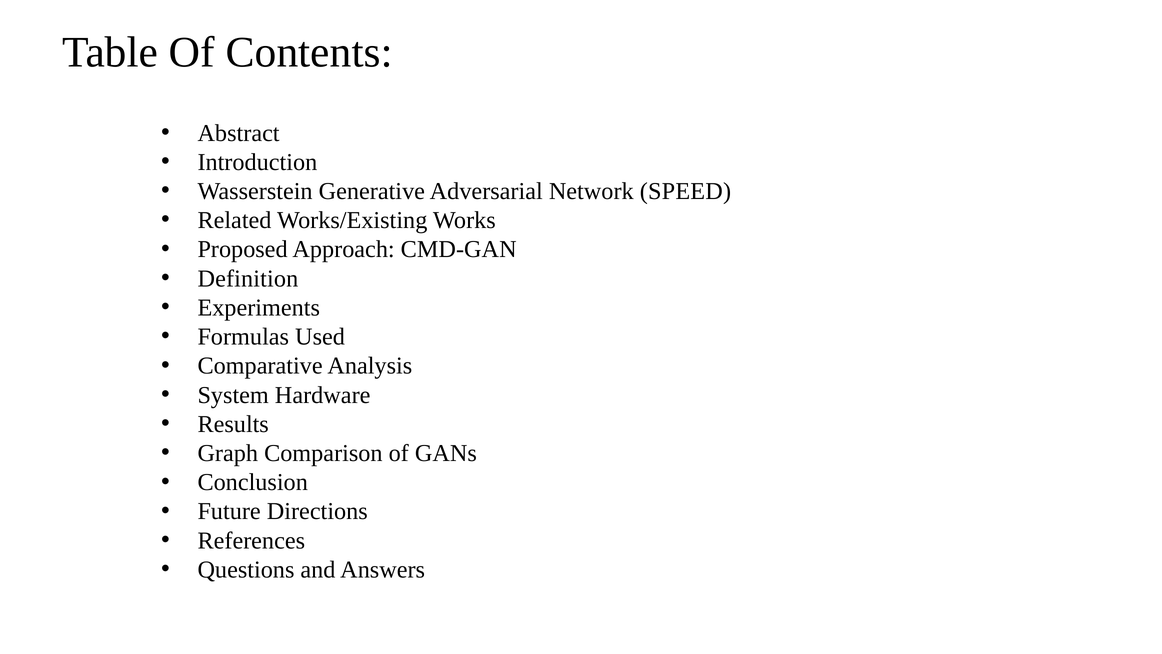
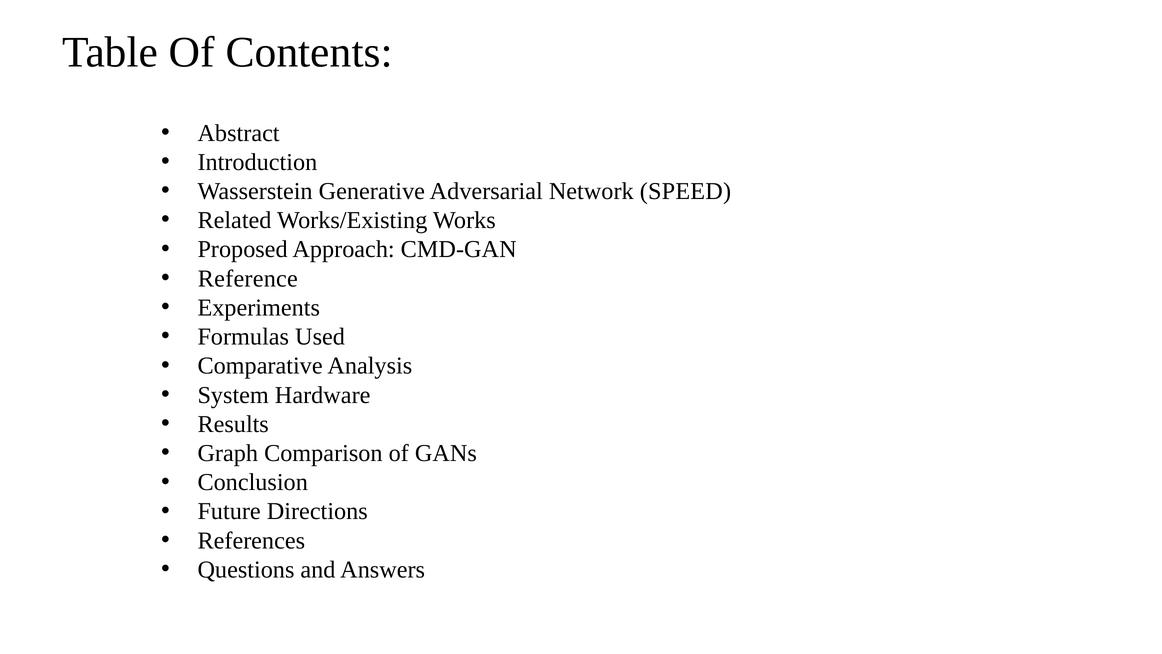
Definition: Definition -> Reference (248, 278)
